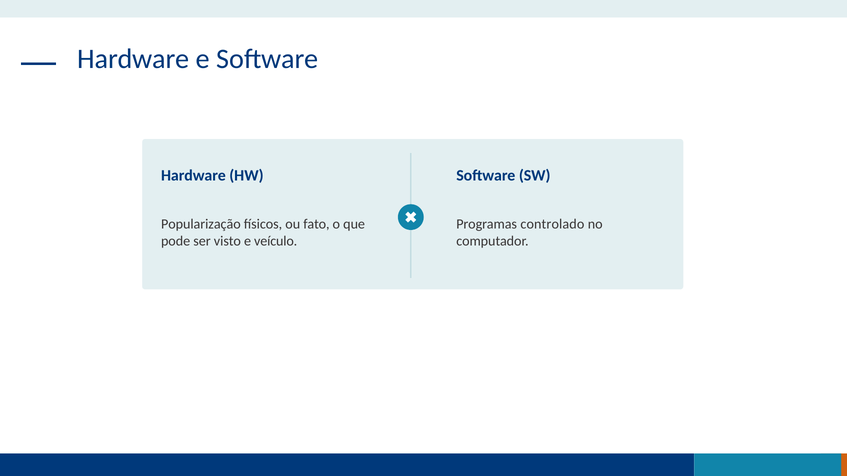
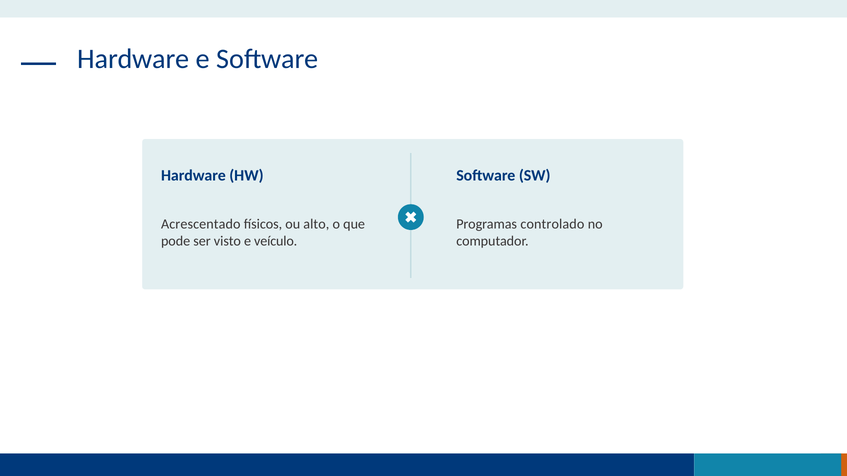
Popularização: Popularização -> Acrescentado (201, 224)
fato: fato -> alto (316, 224)
